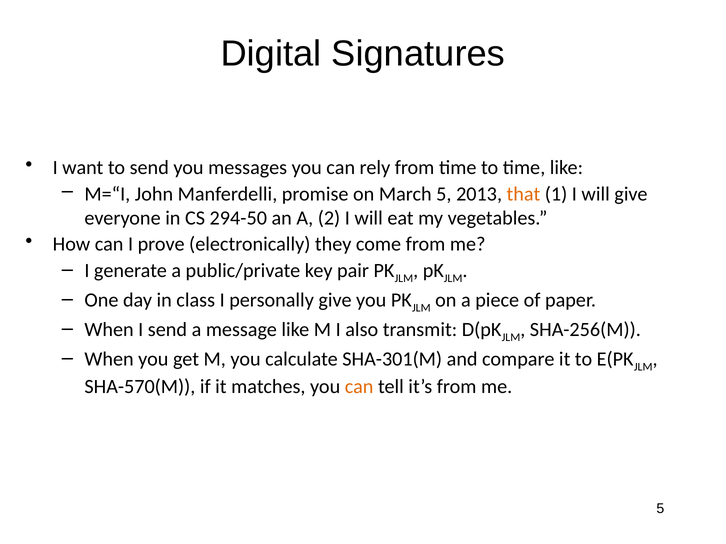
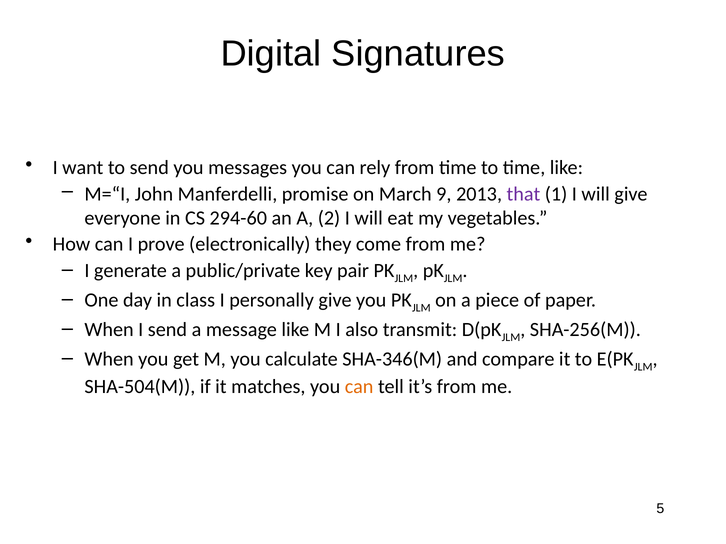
March 5: 5 -> 9 (444, 194)
that colour: orange -> purple (523, 194)
294-50: 294-50 -> 294-60 (238, 218)
SHA-301(M: SHA-301(M -> SHA-346(M (392, 359)
SHA-570(M: SHA-570(M -> SHA-504(M (140, 387)
